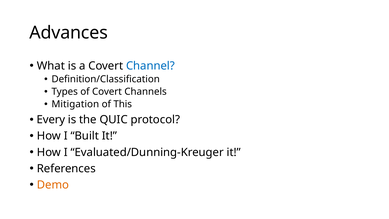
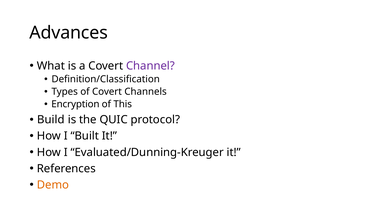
Channel colour: blue -> purple (150, 66)
Mitigation: Mitigation -> Encryption (75, 104)
Every: Every -> Build (51, 120)
